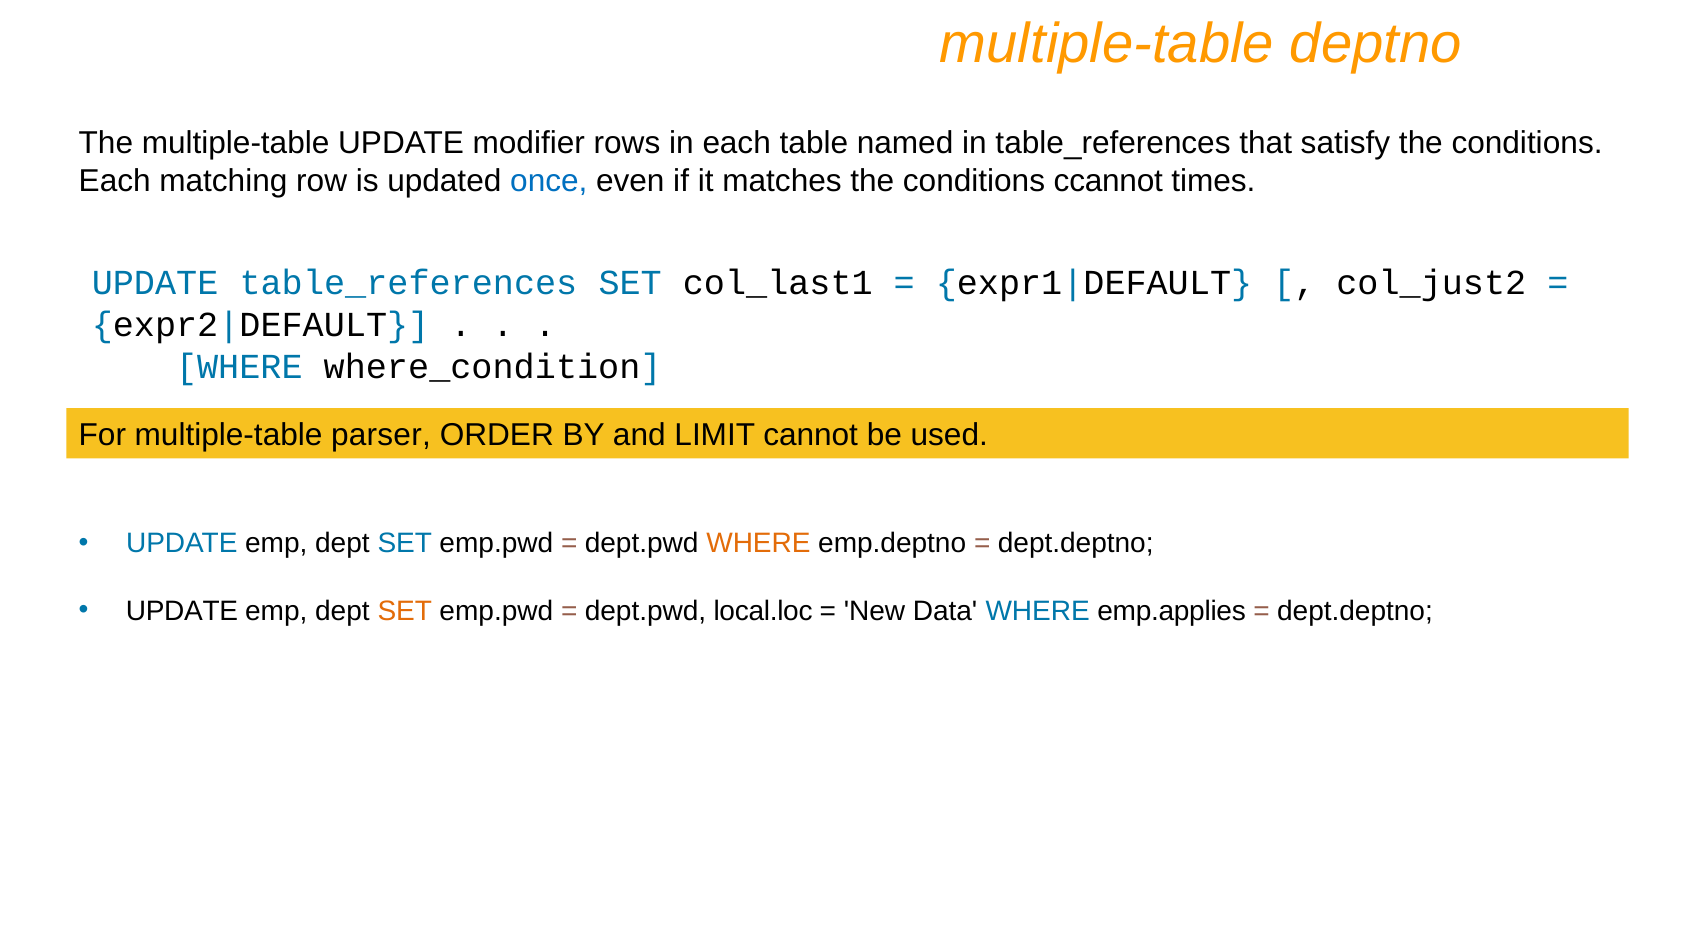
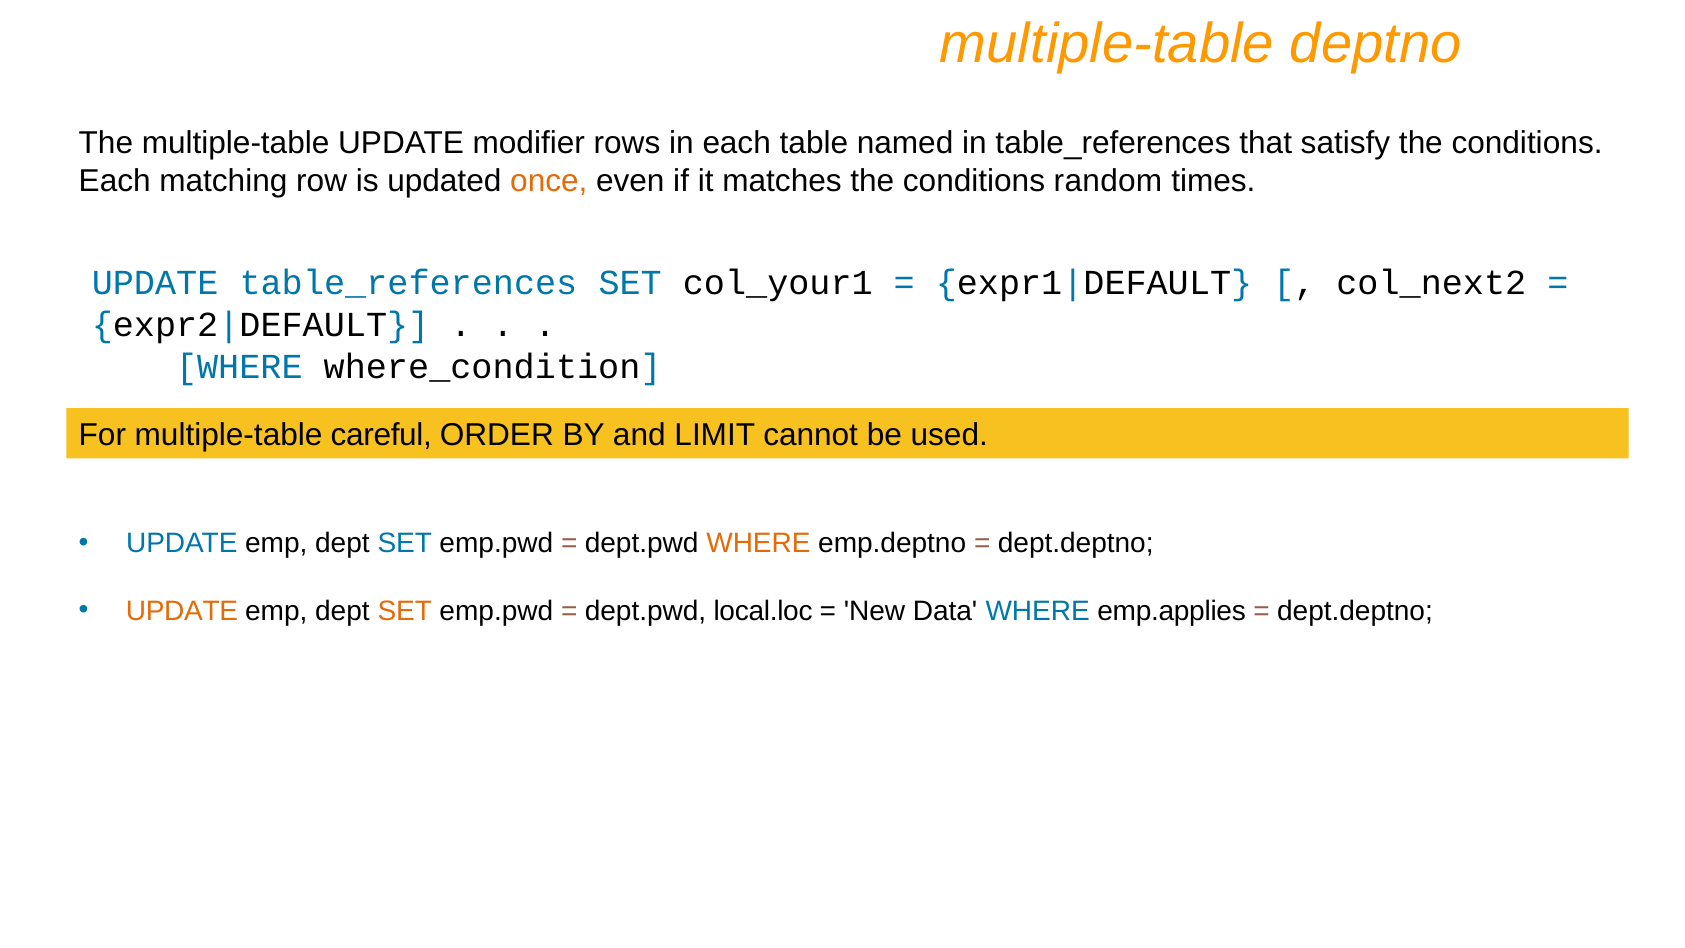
once colour: blue -> orange (549, 181)
ccannot: ccannot -> random (1108, 181)
col_last1: col_last1 -> col_your1 (778, 283)
col_just2: col_just2 -> col_next2 (1431, 283)
parser: parser -> careful (381, 435)
UPDATE colour: black -> orange (182, 611)
